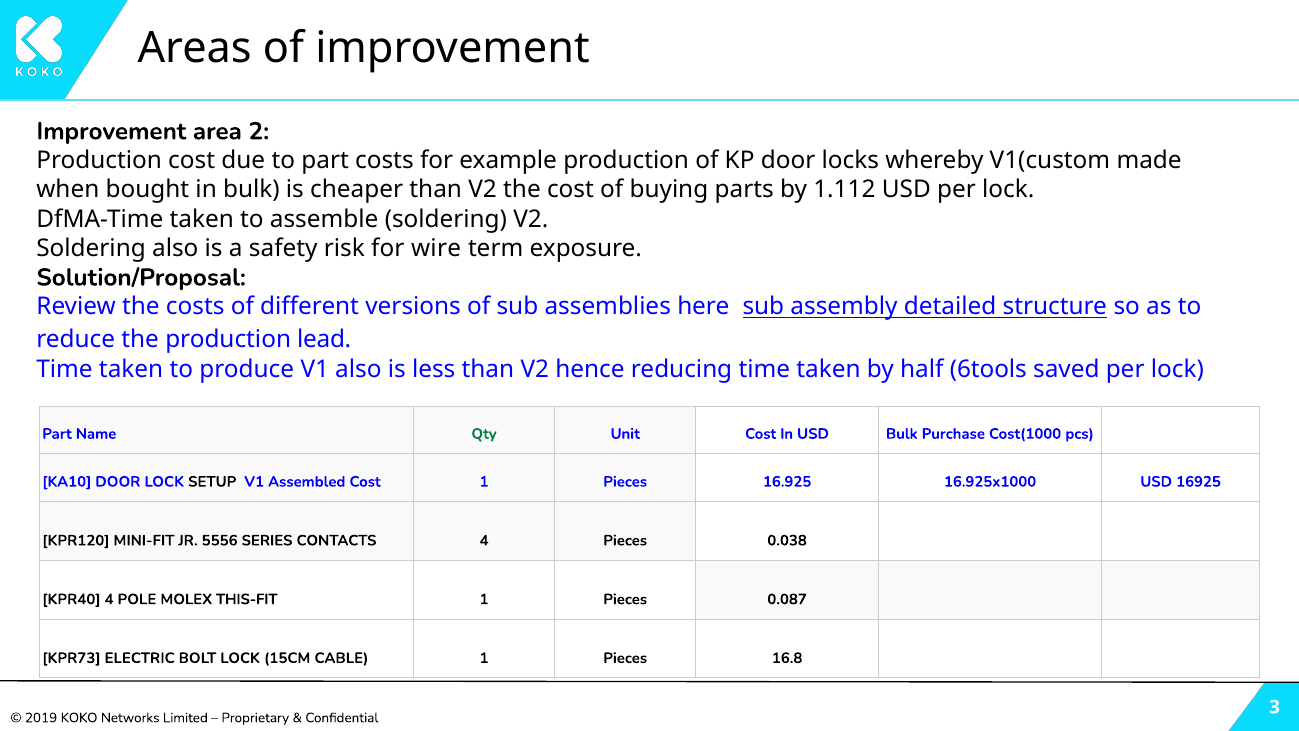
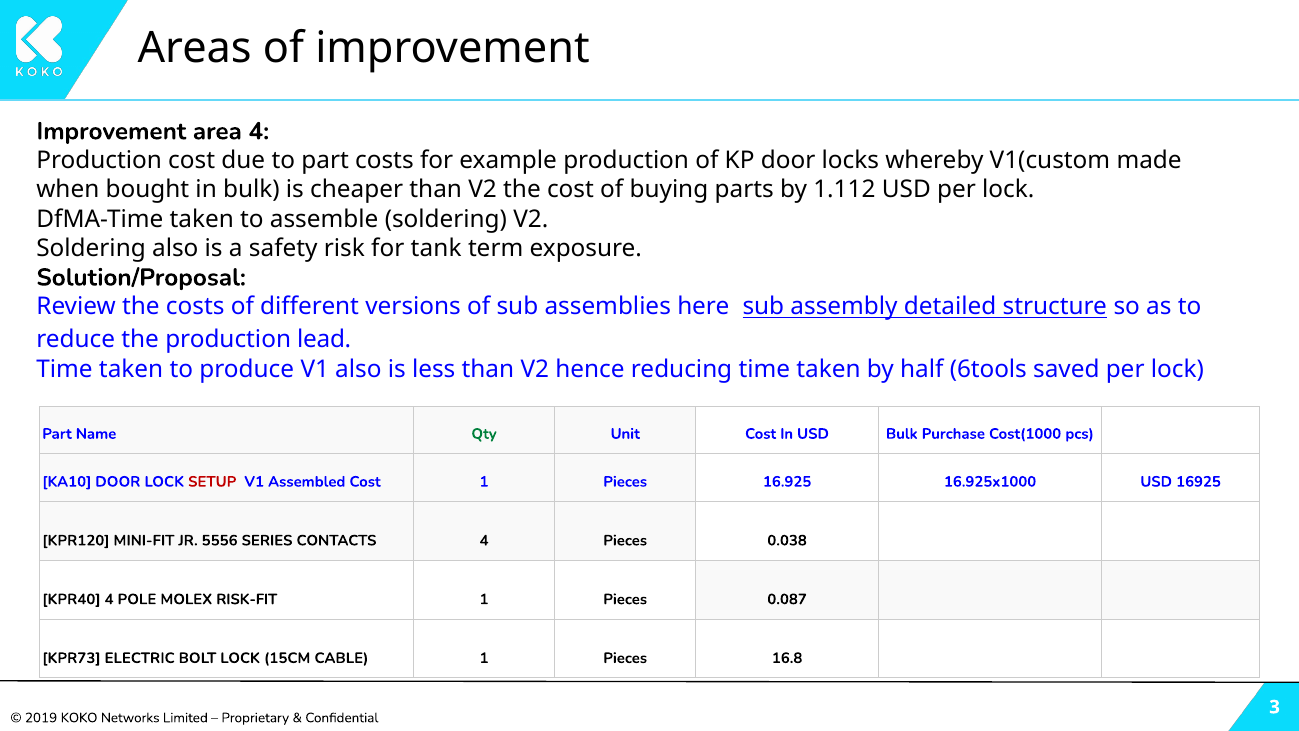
area 2: 2 -> 4 (259, 131)
wire: wire -> tank (436, 248)
SETUP colour: black -> red (212, 481)
THIS-FIT: THIS-FIT -> RISK-FIT (247, 599)
